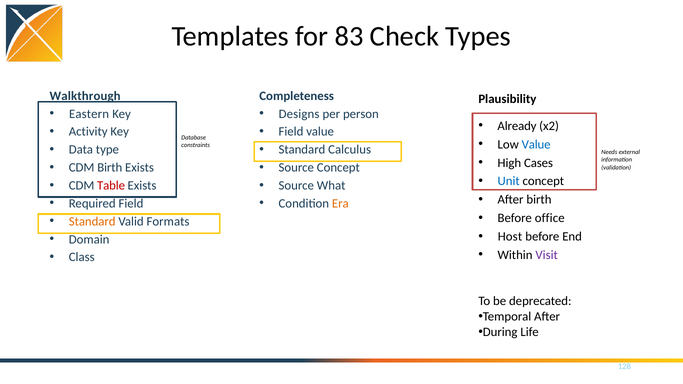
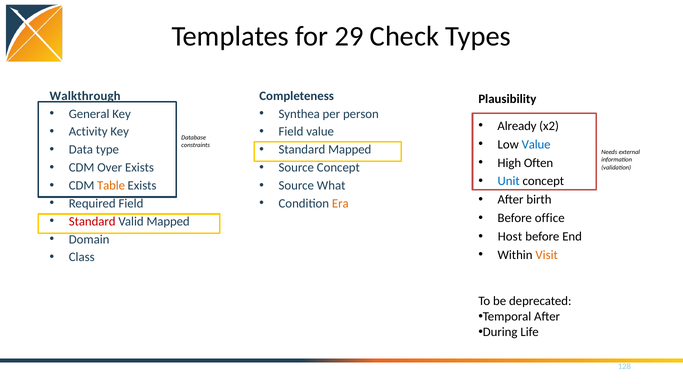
83: 83 -> 29 (349, 36)
Eastern: Eastern -> General (89, 114)
Designs: Designs -> Synthea (299, 114)
Standard Calculus: Calculus -> Mapped (350, 150)
Cases: Cases -> Often (539, 163)
CDM Birth: Birth -> Over (110, 168)
Table colour: red -> orange (111, 186)
Standard colour: orange -> red (92, 221)
Valid Formats: Formats -> Mapped (168, 221)
Visit colour: purple -> orange (547, 255)
